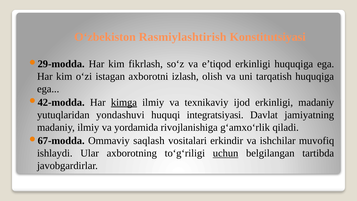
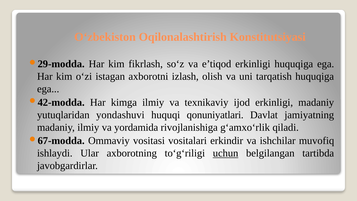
Rasmiylashtirish: Rasmiylashtirish -> Oqilonalashtirish (183, 37)
kimga underline: present -> none (124, 102)
intеgratsiyasi: intеgratsiyasi -> qonuniyatlari (215, 115)
saqlash: saqlash -> vositasi (149, 141)
